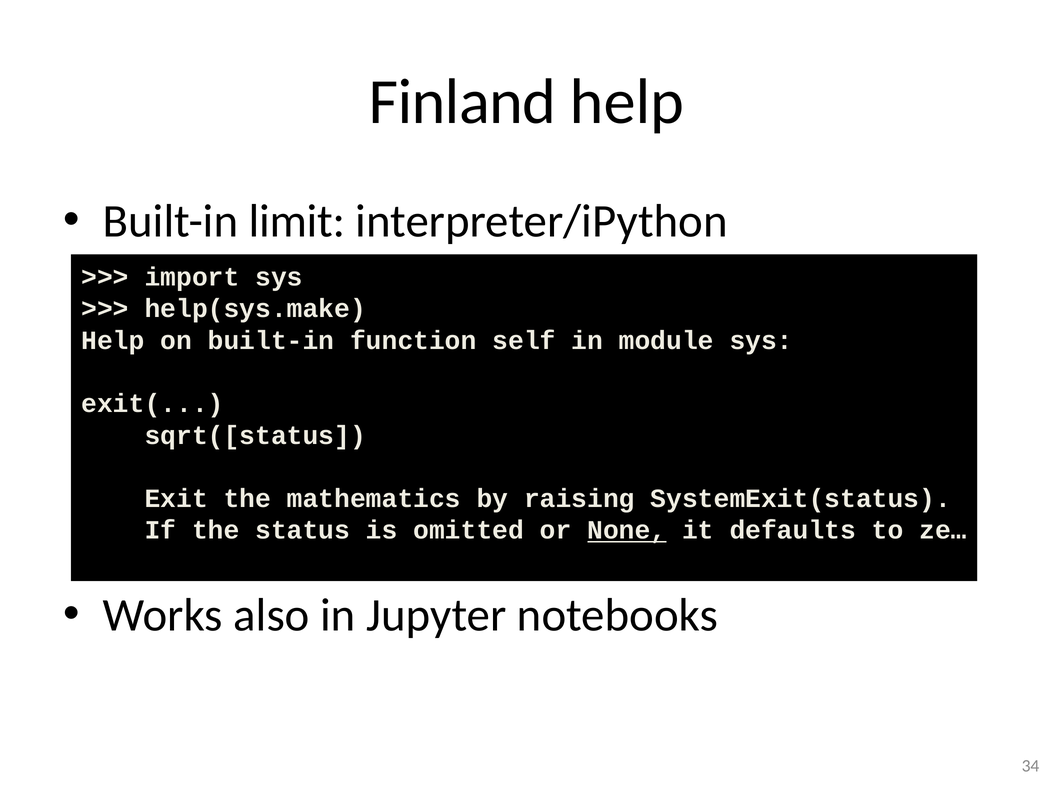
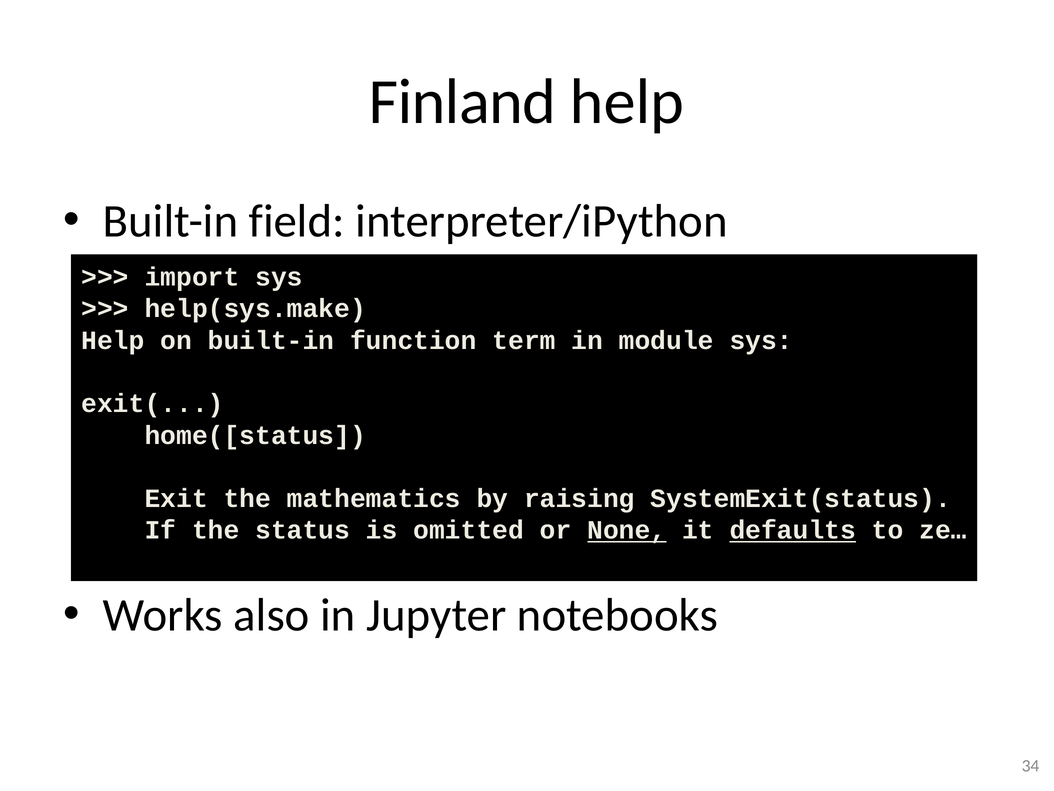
limit: limit -> field (297, 221)
self: self -> term (524, 340)
sqrt([status: sqrt([status -> home([status (255, 435)
defaults underline: none -> present (793, 530)
